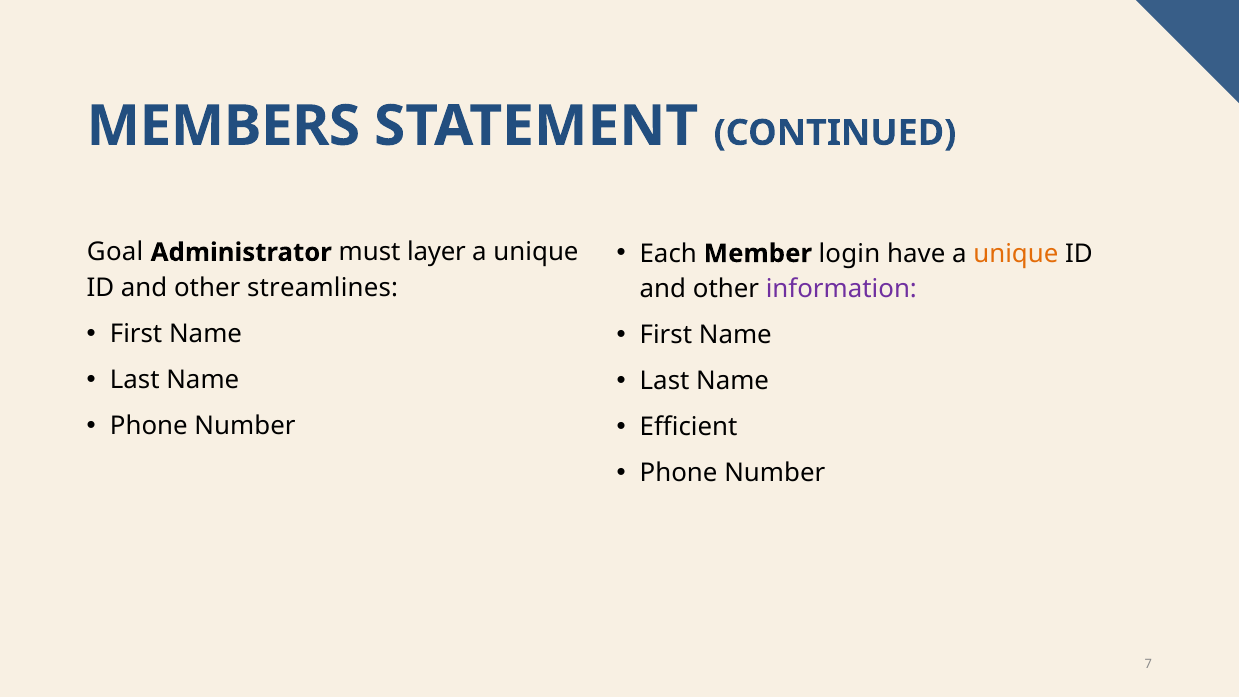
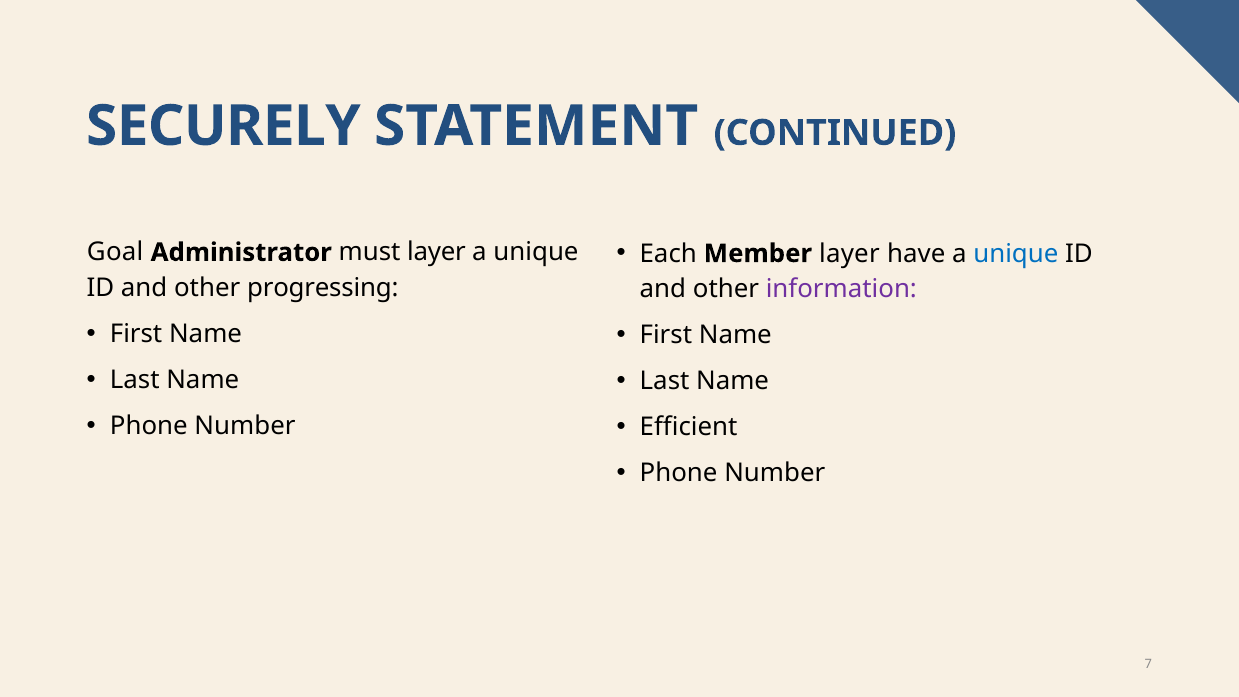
MEMBERS: MEMBERS -> SECURELY (223, 126)
Member login: login -> layer (849, 253)
unique colour: orange -> blue (1016, 253)
streamlines: streamlines -> progressing (323, 288)
